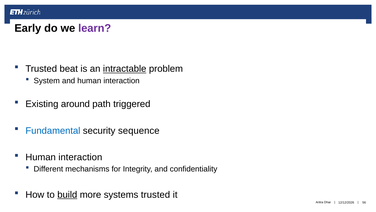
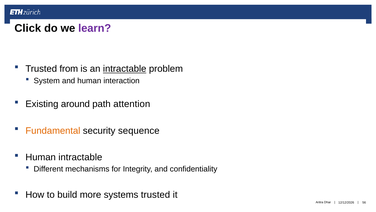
Early: Early -> Click (28, 28)
beat: beat -> from (69, 69)
triggered: triggered -> attention (132, 104)
Fundamental colour: blue -> orange (53, 130)
interaction: interaction -> intractable (80, 157)
build underline: present -> none (67, 194)
